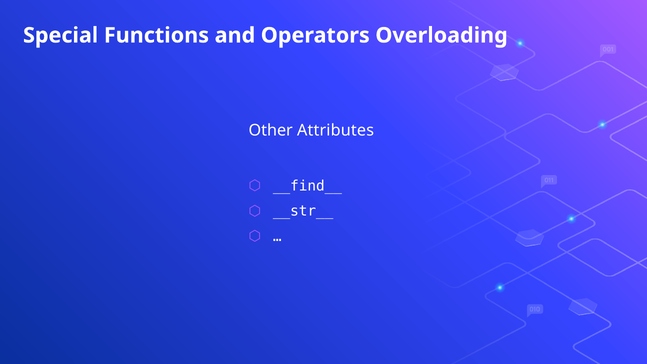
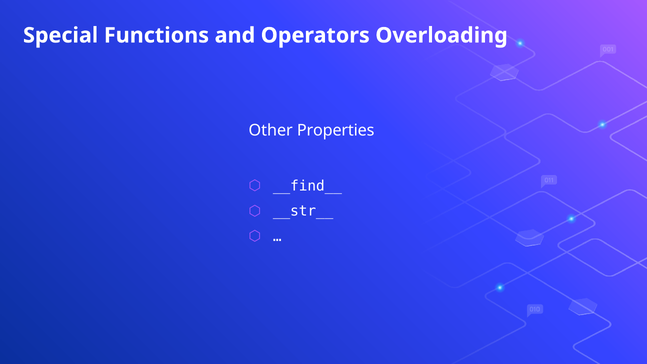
Attributes: Attributes -> Properties (336, 131)
